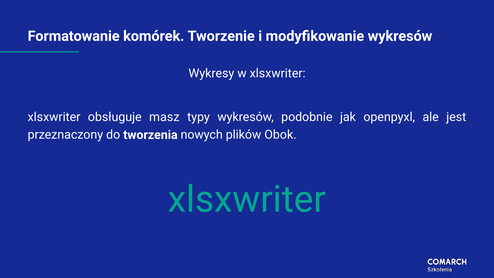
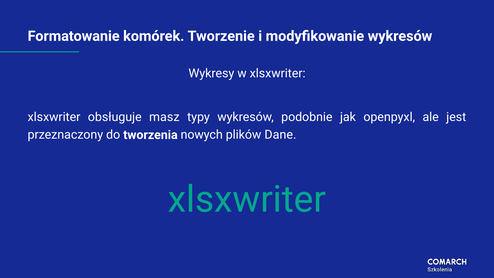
Obok: Obok -> Dane (280, 135)
